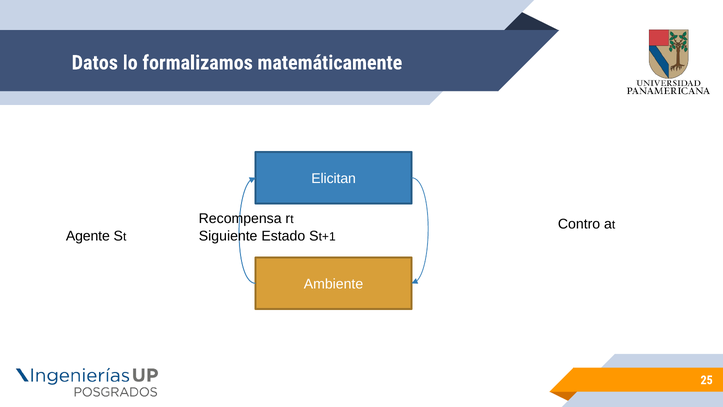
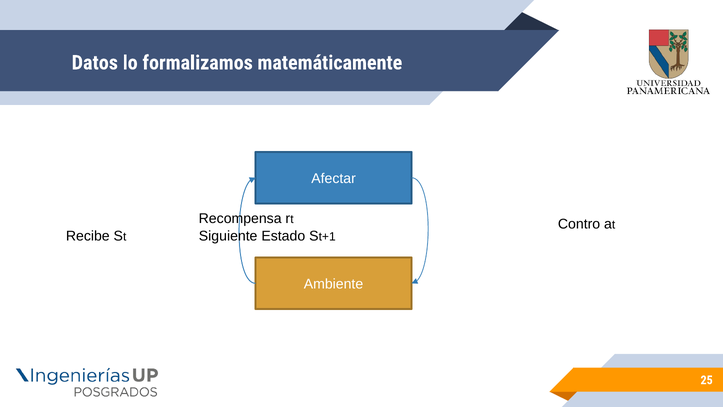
Elicitan: Elicitan -> Afectar (334, 179)
Agente: Agente -> Recibe (88, 236)
